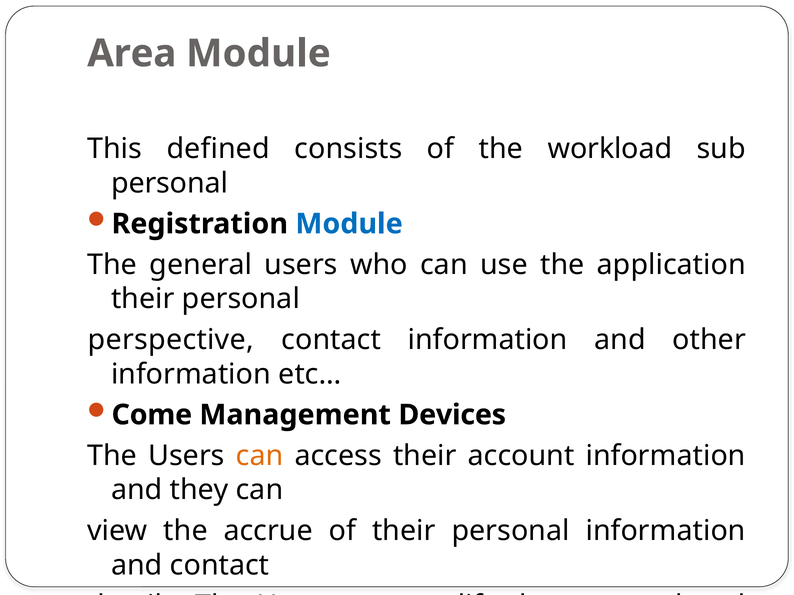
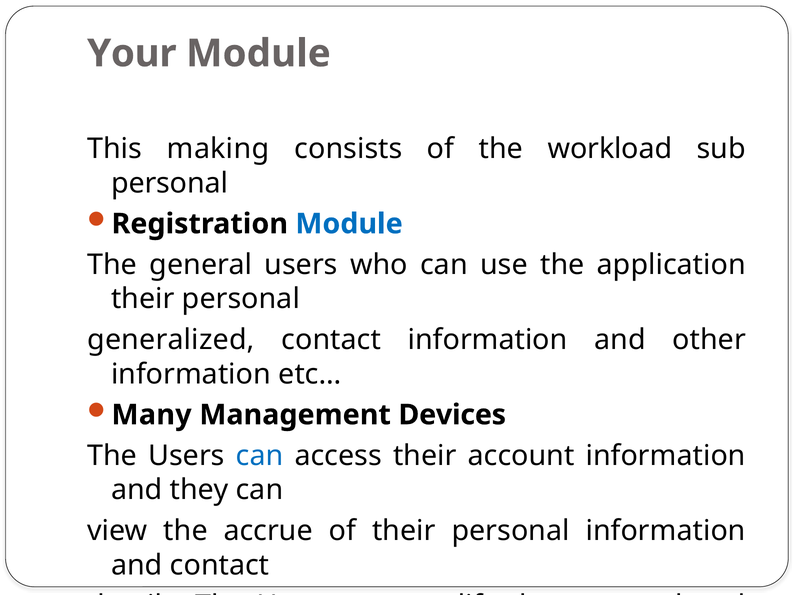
Area: Area -> Your (132, 54)
defined: defined -> making (218, 149)
perspective: perspective -> generalized (171, 340)
Come: Come -> Many (152, 415)
can colour: orange -> blue (260, 456)
